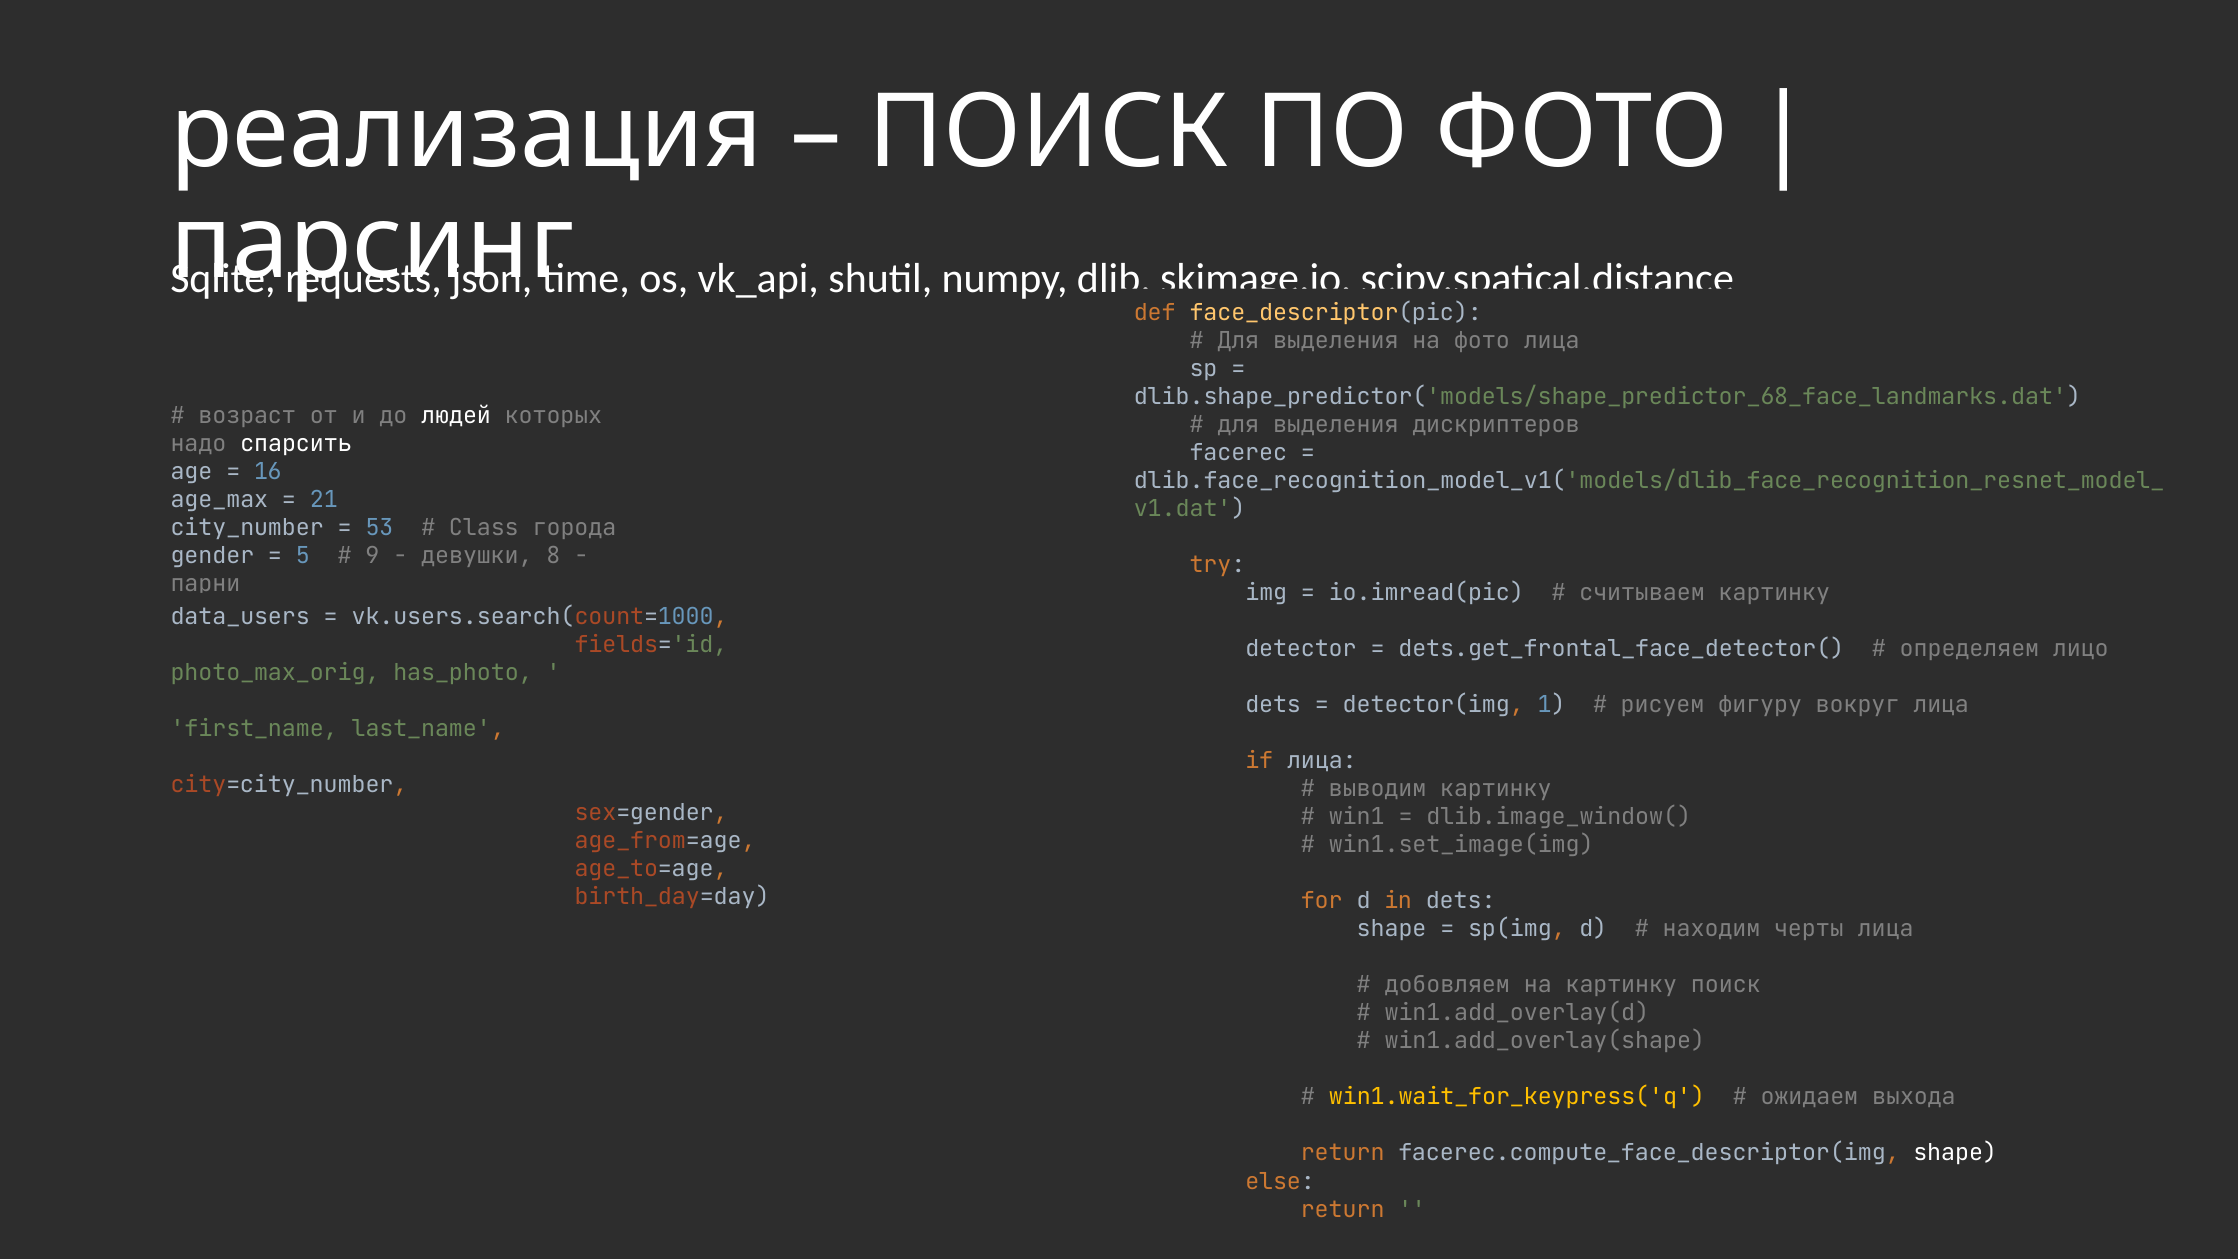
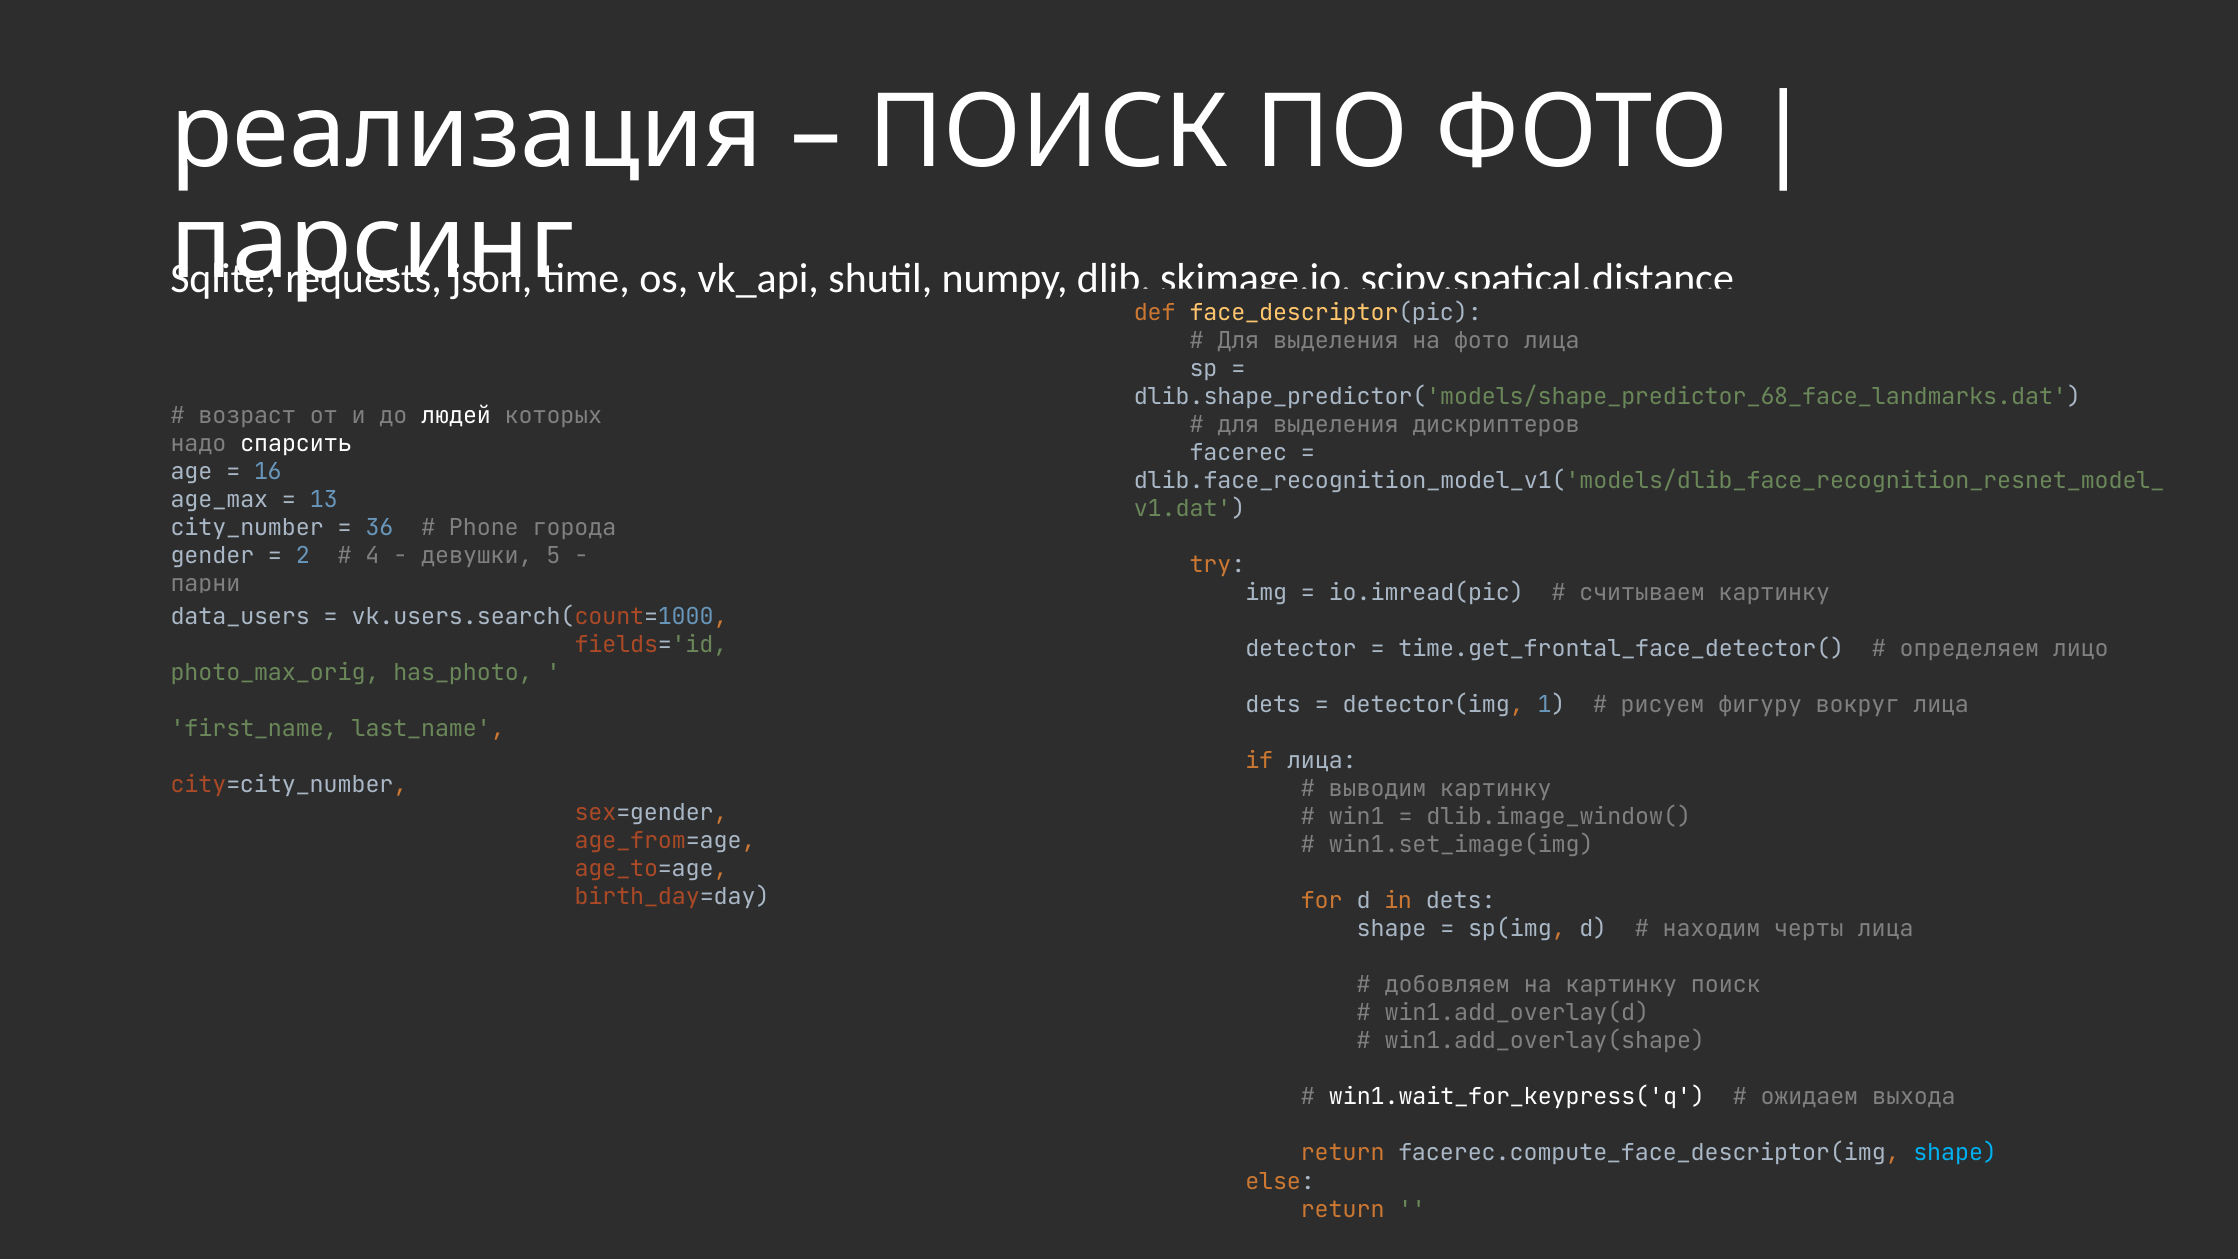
21: 21 -> 13 (324, 500)
53: 53 -> 36 (380, 528)
Class: Class -> Phone (484, 528)
5: 5 -> 2 (303, 556)
9: 9 -> 4 (372, 556)
8: 8 -> 5 (553, 556)
dets.get_frontal_face_detector(: dets.get_frontal_face_detector( -> time.get_frontal_face_detector( (1621, 649)
win1.wait_for_keypress('q colour: yellow -> white (1517, 1097)
shape colour: white -> light blue (1955, 1153)
